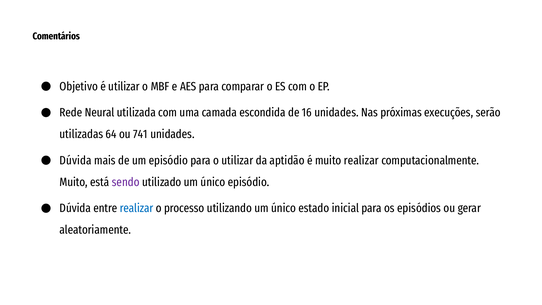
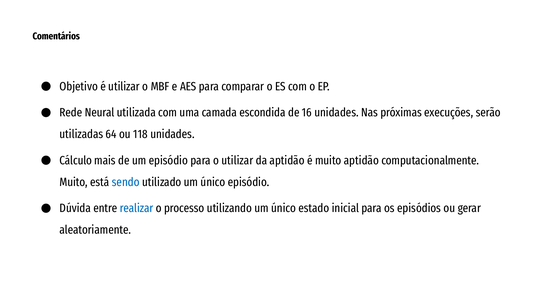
741: 741 -> 118 (140, 134)
Dúvida: Dúvida -> Cálculo (76, 160)
muito realizar: realizar -> aptidão (361, 160)
sendo colour: purple -> blue (126, 182)
